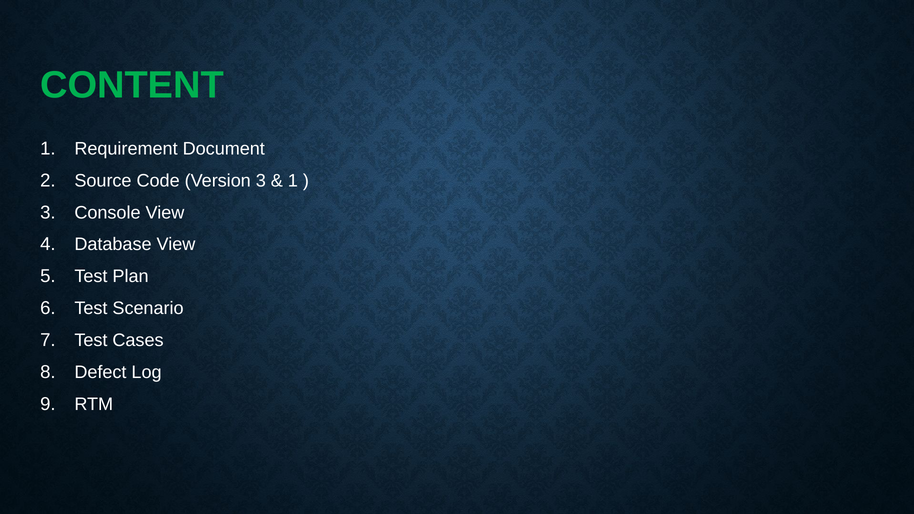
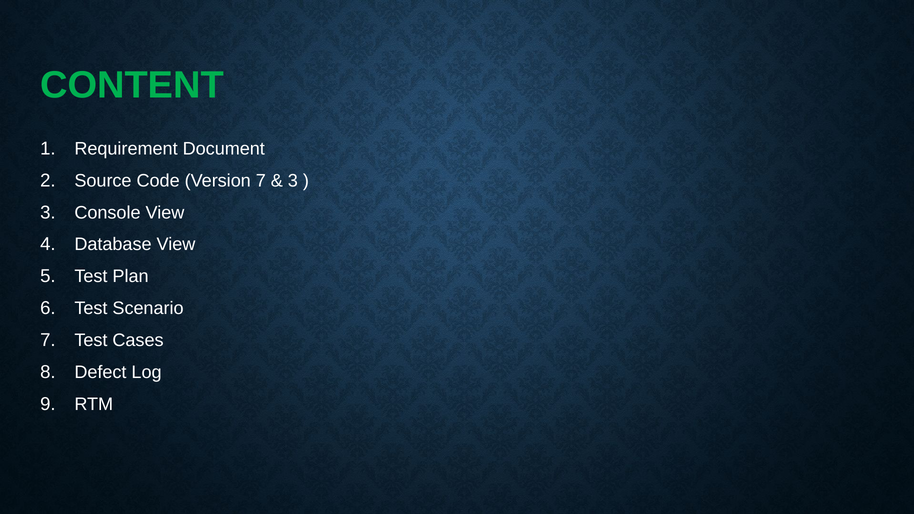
Version 3: 3 -> 7 (261, 181)
1: 1 -> 3 (293, 181)
